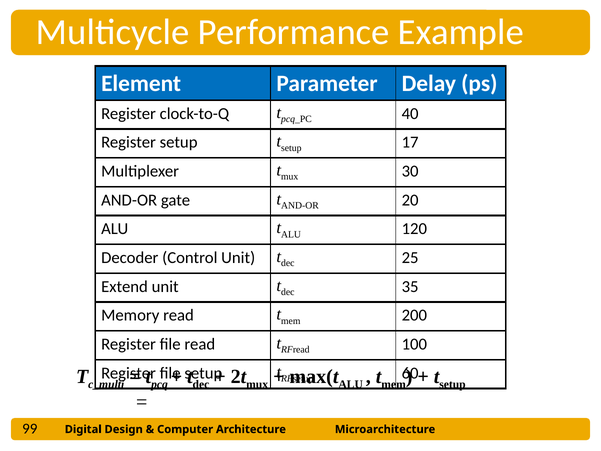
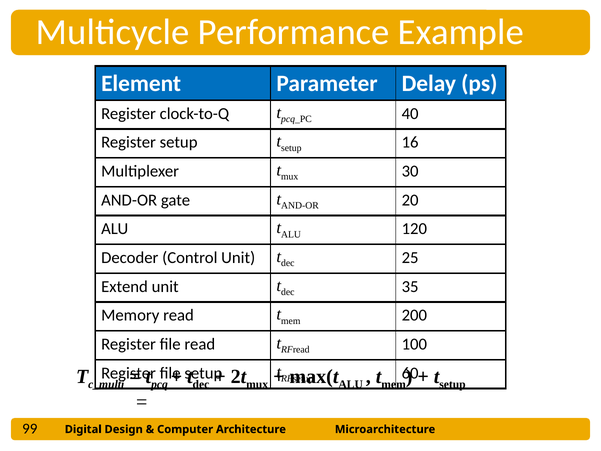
17: 17 -> 16 (410, 142)
